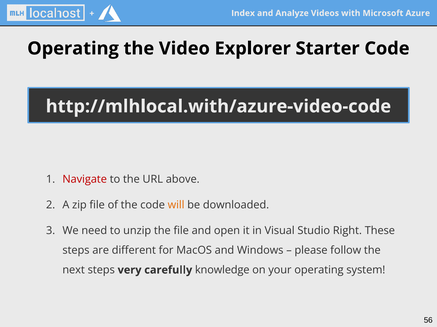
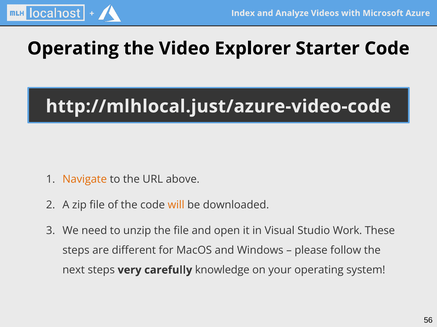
http://mlhlocal.with/azure-video-code: http://mlhlocal.with/azure-video-code -> http://mlhlocal.just/azure-video-code (218, 107)
Navigate colour: red -> orange (85, 180)
Right: Right -> Work (347, 231)
